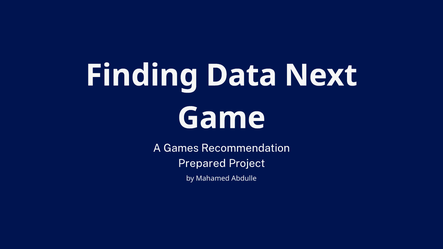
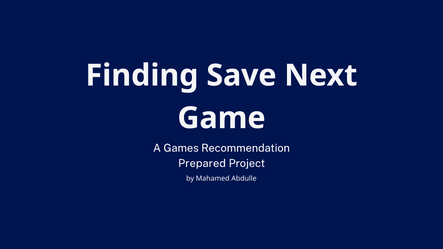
Data: Data -> Save (241, 76)
